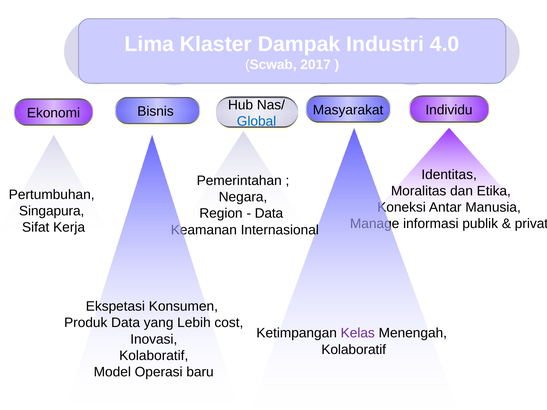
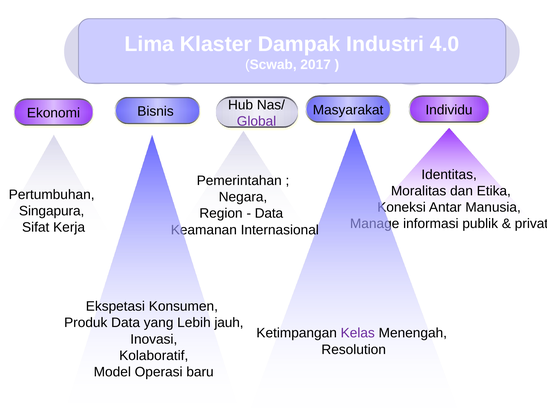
Global colour: blue -> purple (257, 121)
cost: cost -> jauh (229, 323)
Kolaboratif: Kolaboratif -> Resolution (354, 350)
